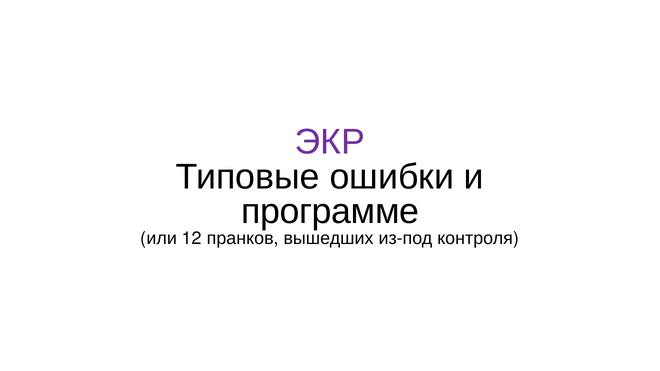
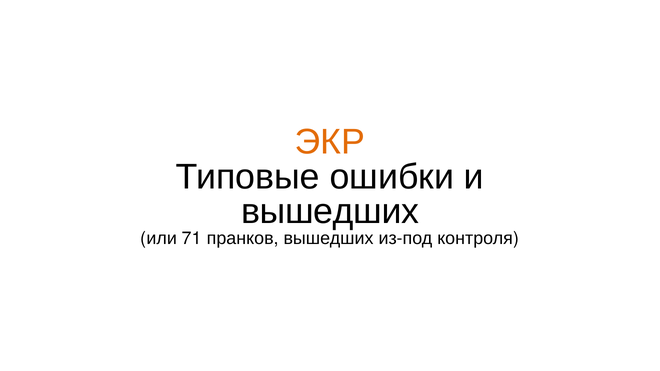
ЭКР colour: purple -> orange (330, 142)
программе: программе -> вышедших (330, 212)
12: 12 -> 71 (192, 238)
